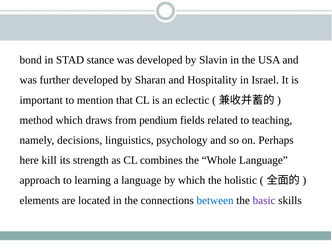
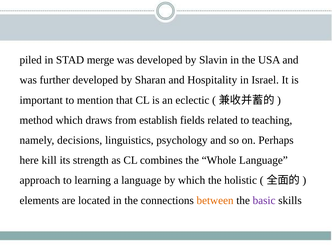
bond: bond -> piled (31, 60)
stance: stance -> merge (101, 60)
pendium: pendium -> establish (158, 120)
between colour: blue -> orange (215, 200)
